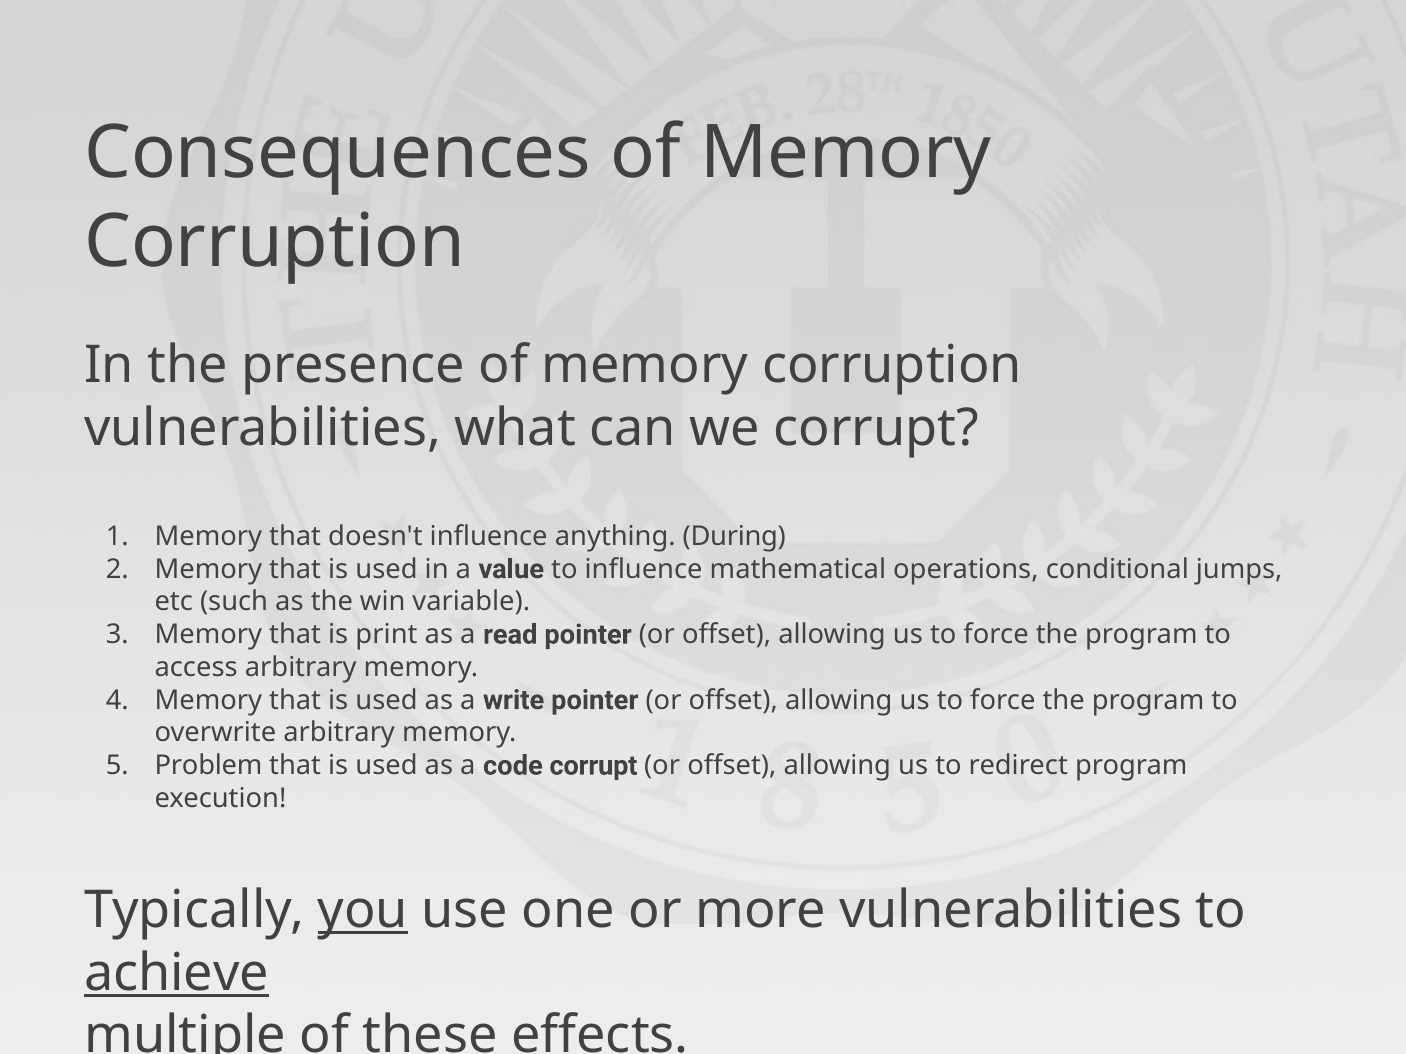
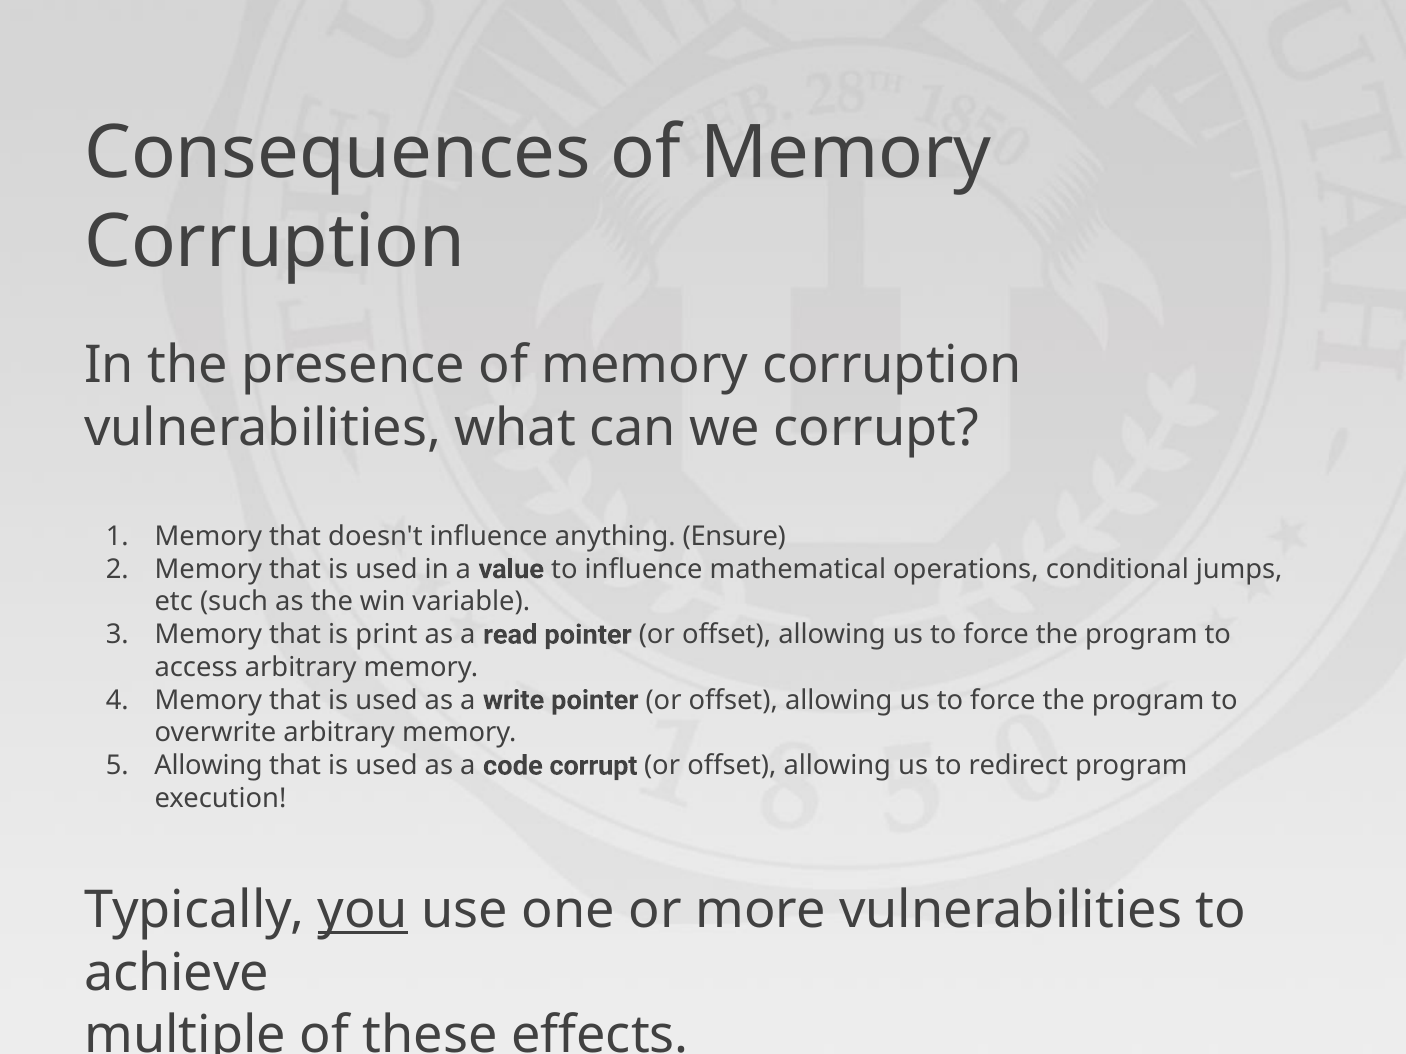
During: During -> Ensure (734, 537)
Problem: Problem -> Allowing (209, 766)
achieve underline: present -> none (177, 973)
